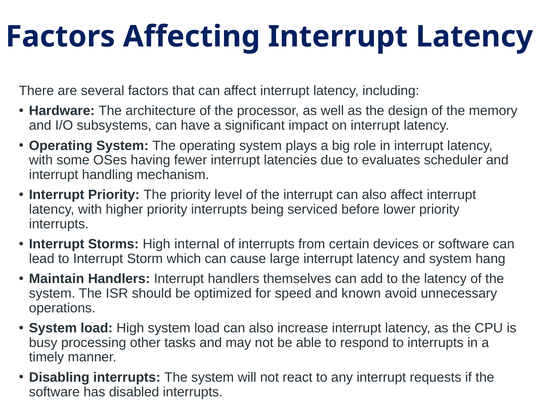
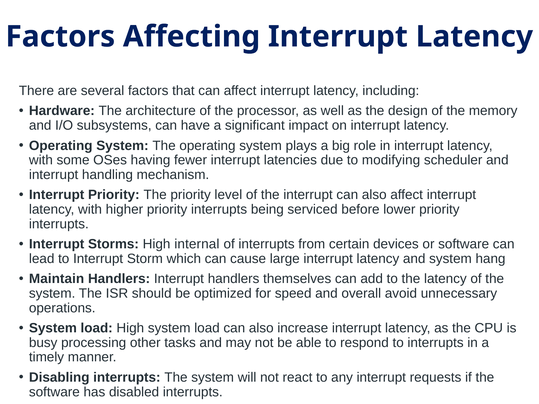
evaluates: evaluates -> modifying (391, 160)
known: known -> overall (361, 294)
